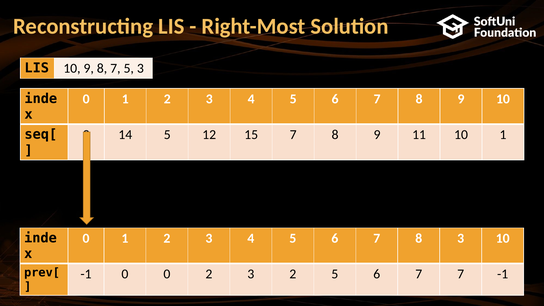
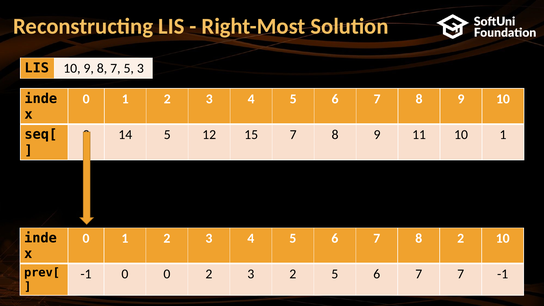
8 3: 3 -> 2 (461, 238)
